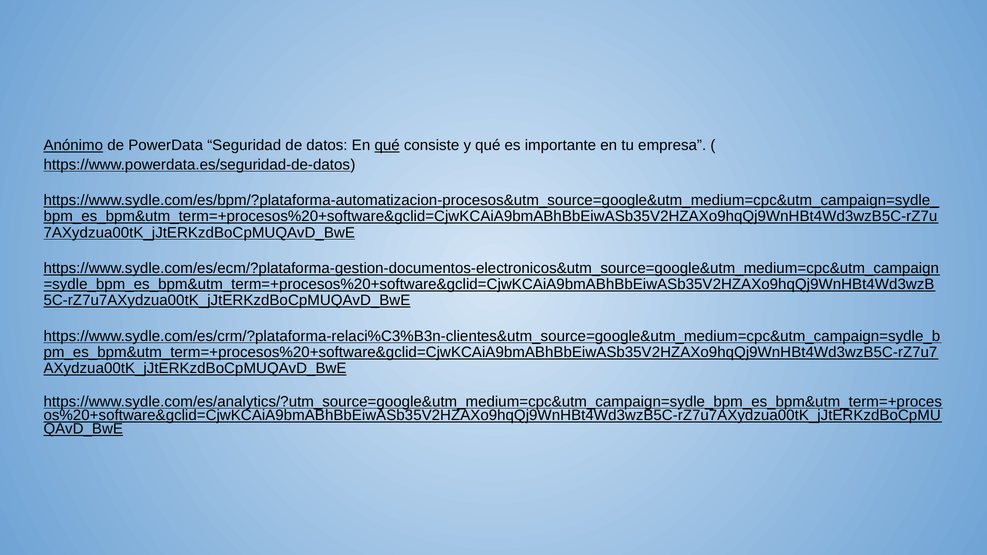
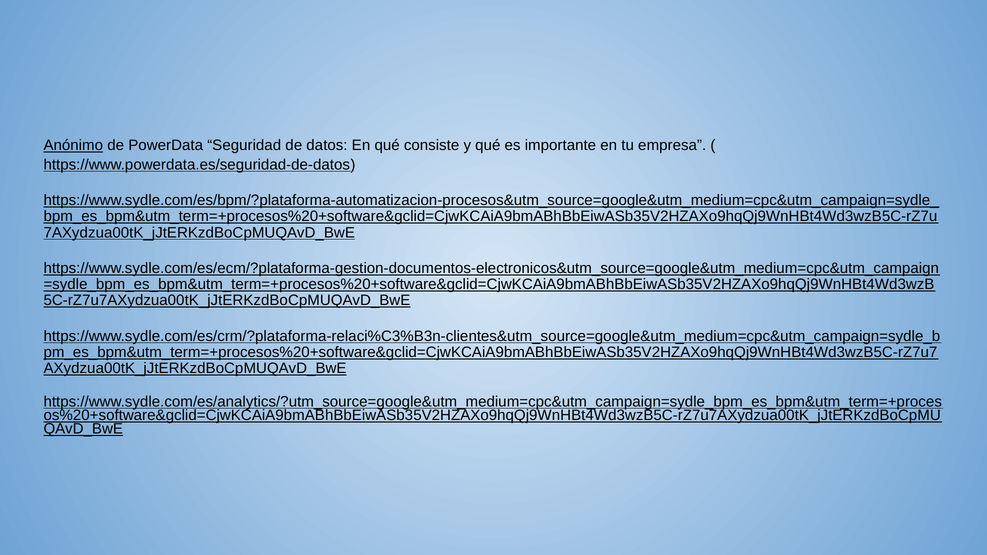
qué underline: present -> none (387, 145)
